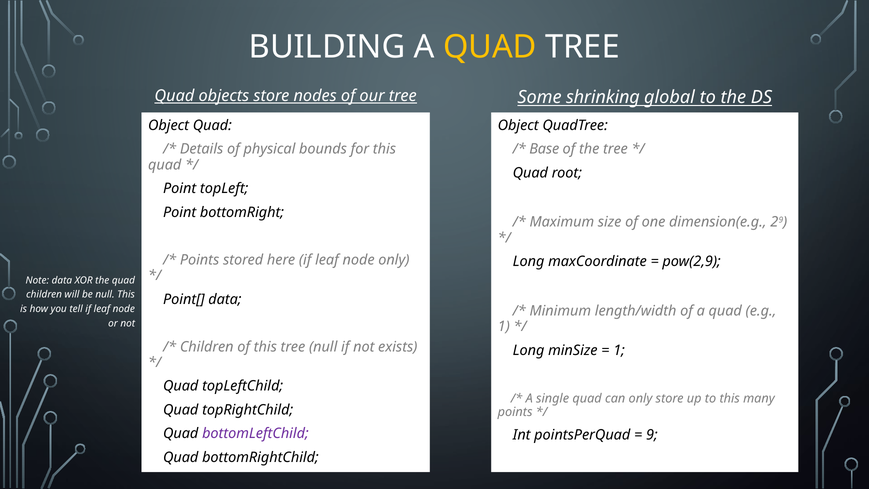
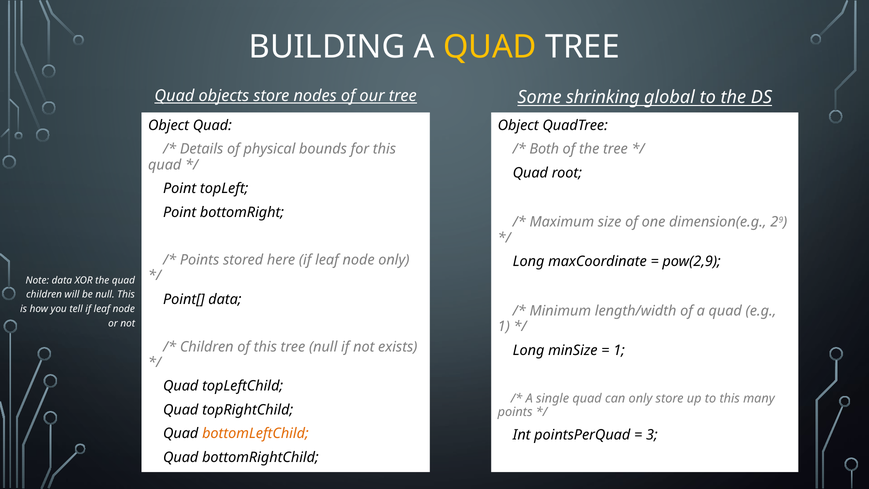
Base: Base -> Both (544, 149)
bottomLeftChild colour: purple -> orange (255, 434)
9: 9 -> 3 (652, 435)
